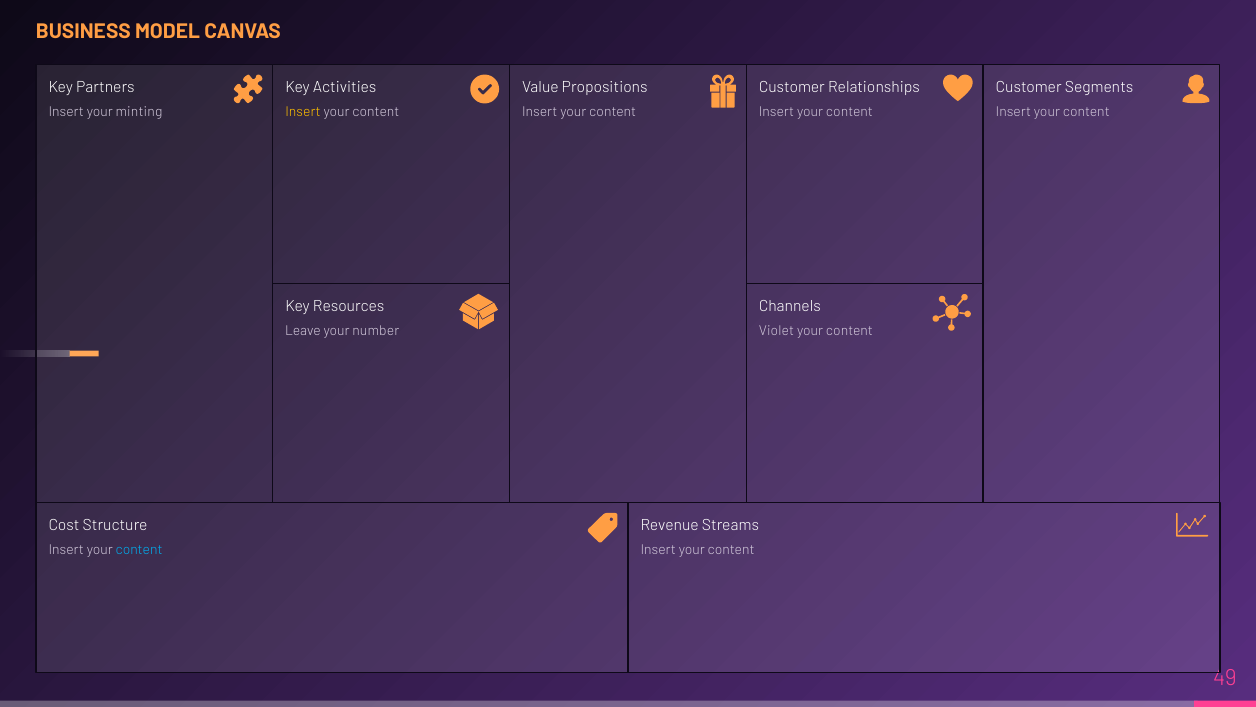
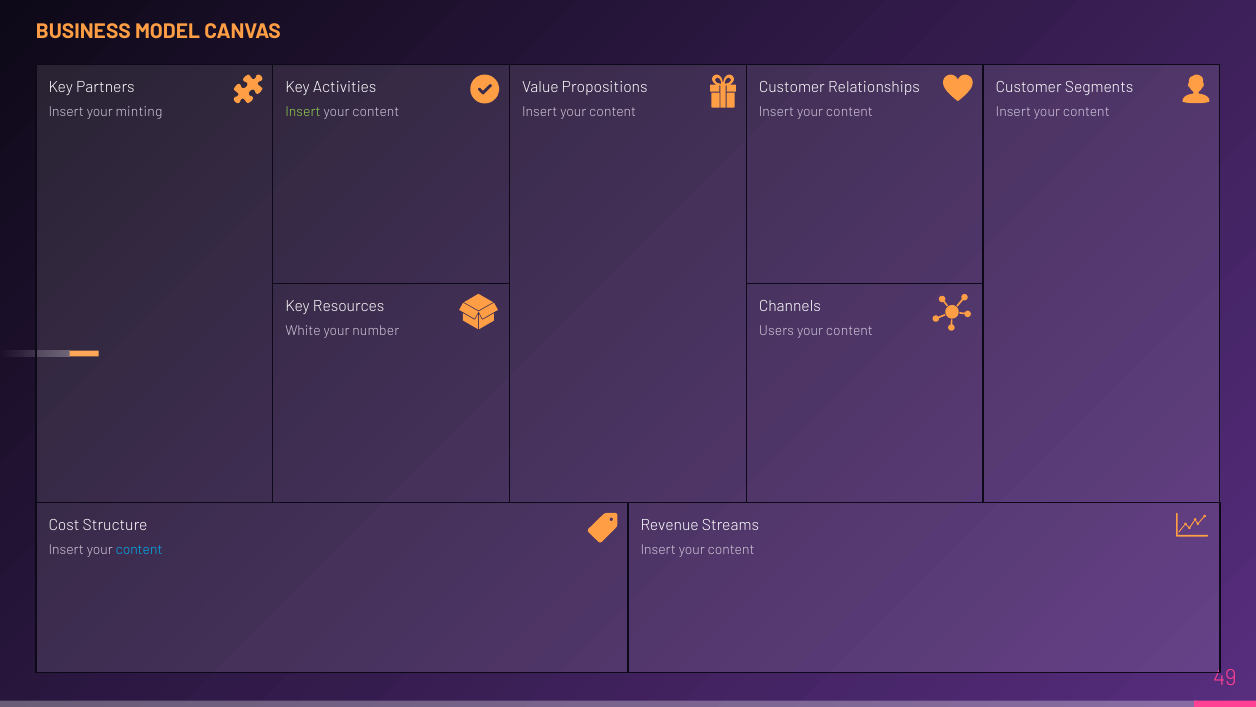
Insert colour: yellow -> light green (303, 112)
Leave: Leave -> White (303, 331)
Violet: Violet -> Users (776, 331)
